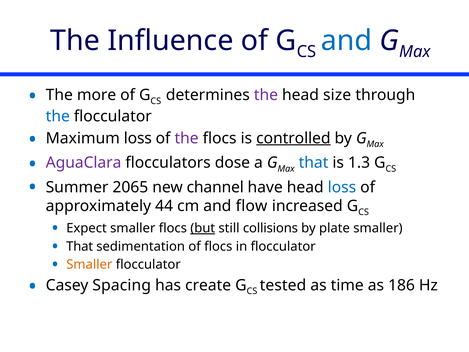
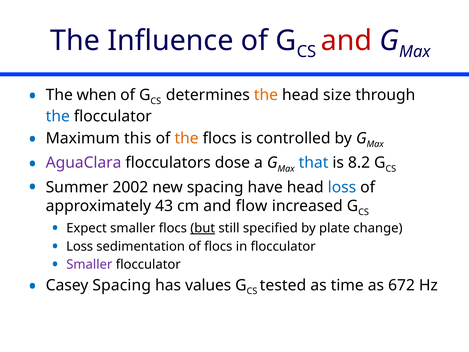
and colour: blue -> red (346, 41)
more: more -> when (97, 95)
the colour: purple -> orange (266, 95)
Maximum loss: loss -> this (138, 138)
the colour: purple -> orange (187, 138)
controlled underline: present -> none (293, 138)
1.3: 1.3 -> 8.2 (359, 163)
2065: 2065 -> 2002 (130, 187)
new channel: channel -> spacing (215, 187)
44: 44 -> 43 (164, 206)
collisions: collisions -> specified (270, 228)
plate smaller: smaller -> change (378, 228)
That: That -> Loss (80, 246)
Smaller colour: orange -> purple (89, 265)
create: create -> values (208, 285)
186: 186 -> 672 (402, 285)
